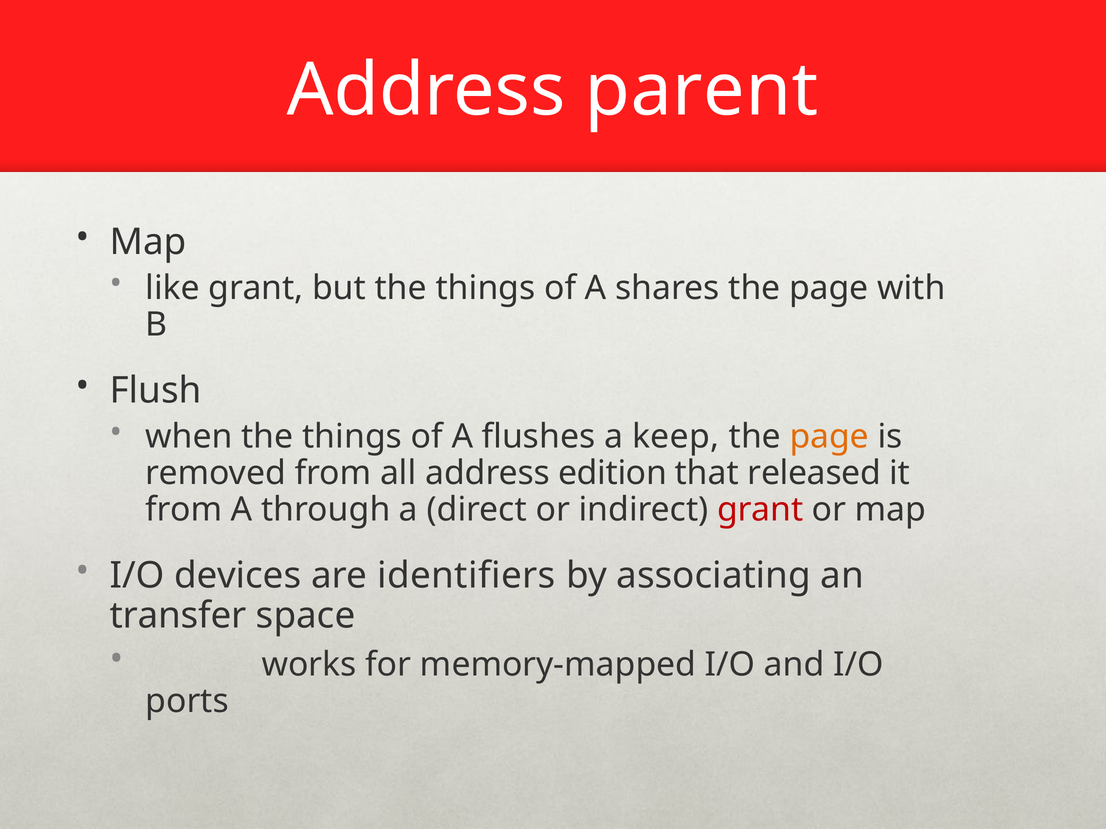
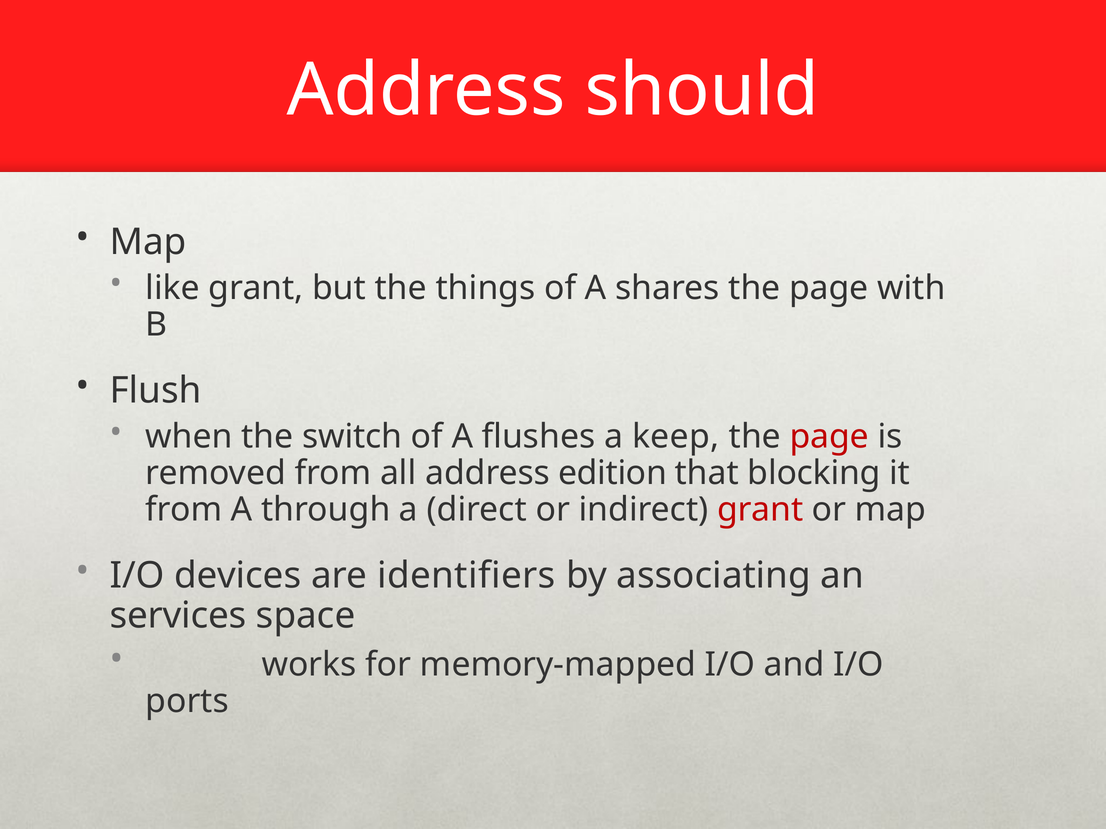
parent: parent -> should (702, 90)
when the things: things -> switch (352, 437)
page colour: orange -> red (829, 437)
released: released -> blocking (814, 473)
transfer: transfer -> services (178, 616)
